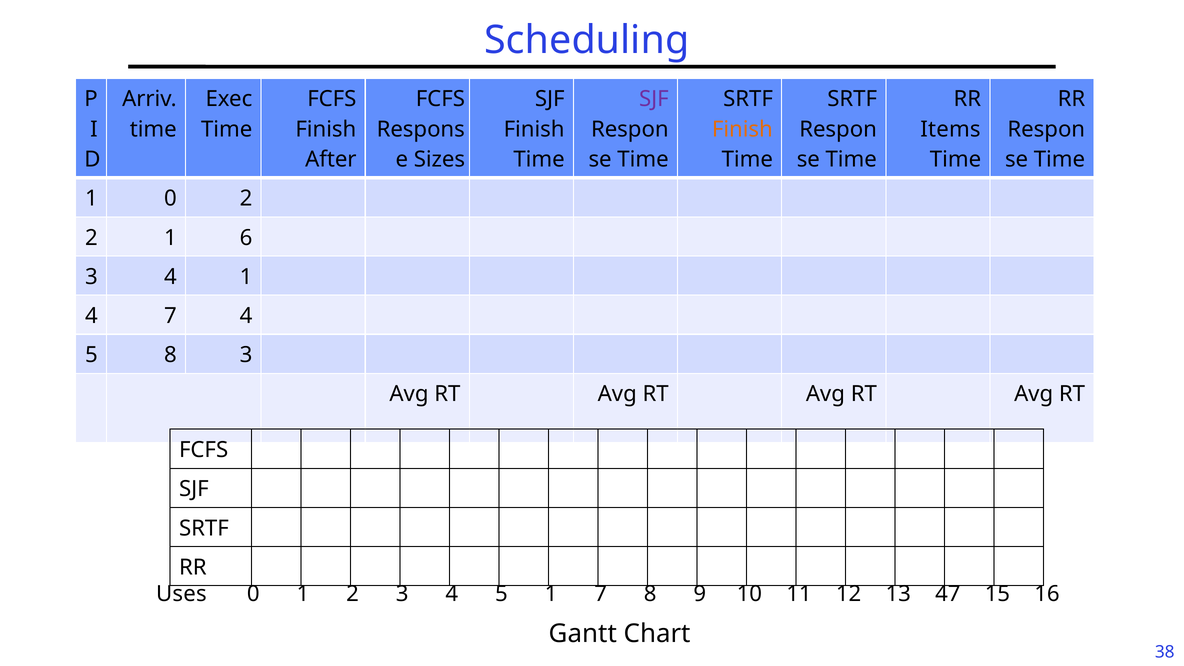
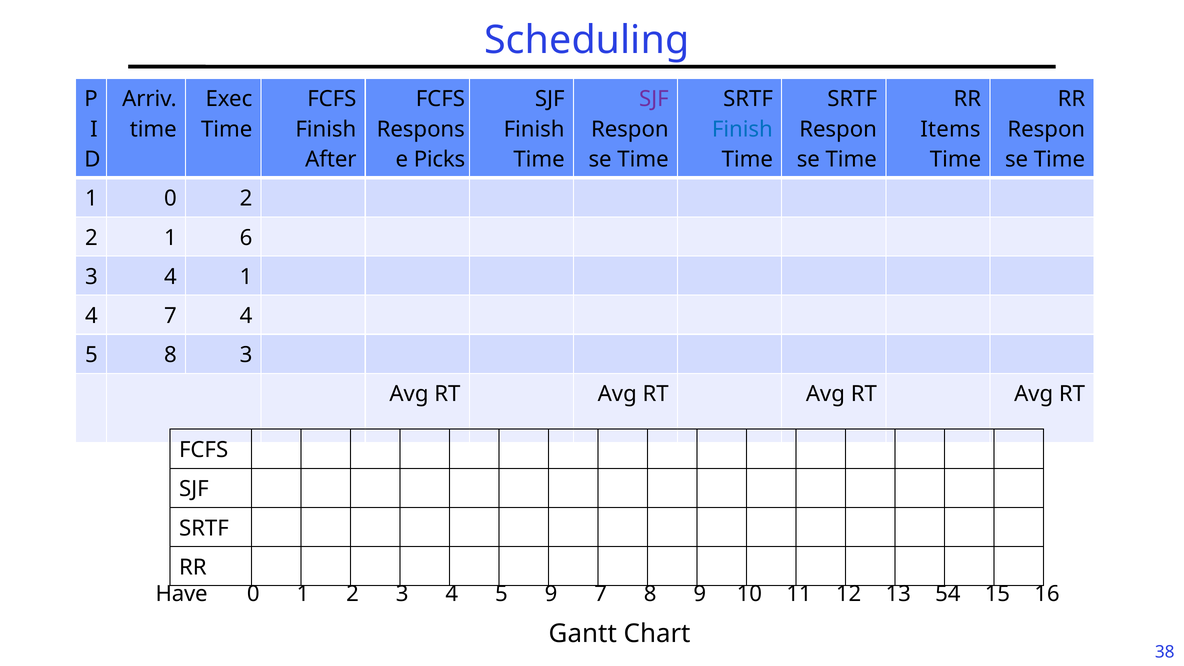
Finish colour: orange -> blue (742, 129)
Sizes: Sizes -> Picks (439, 159)
Uses: Uses -> Have (182, 594)
5 1: 1 -> 9 (551, 594)
47: 47 -> 54 (948, 594)
